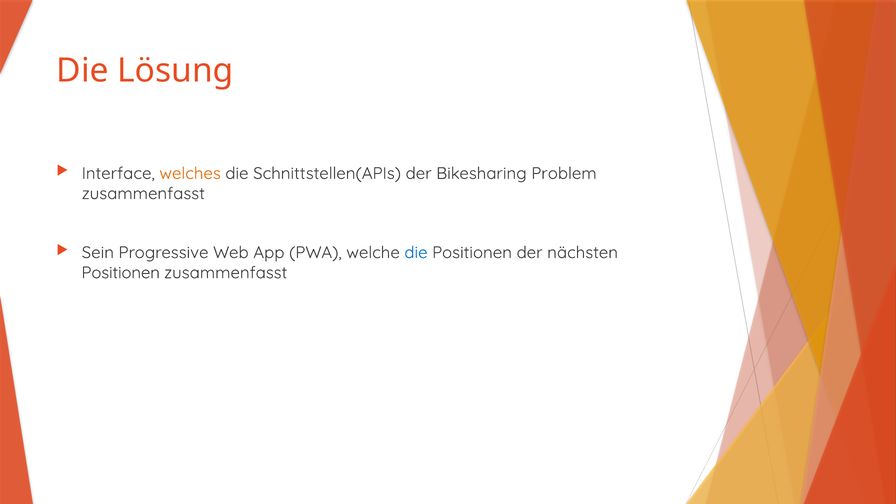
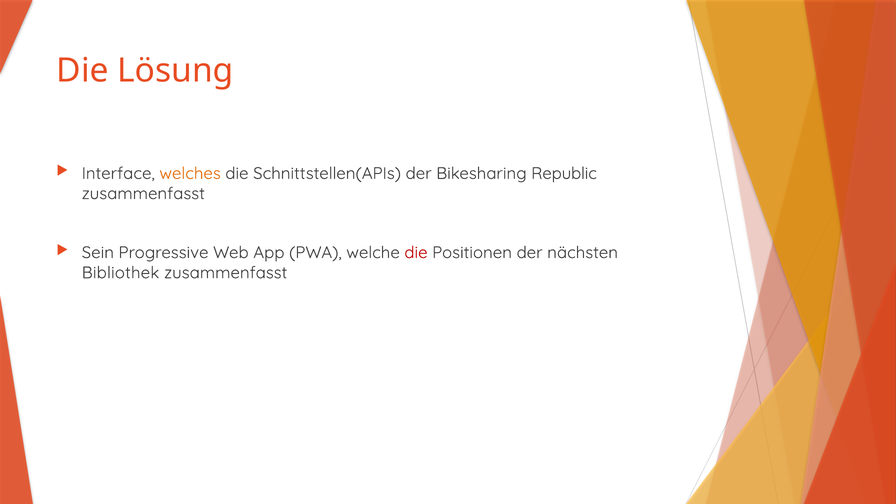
Problem: Problem -> Republic (564, 173)
die colour: blue -> red (416, 253)
Positionen: Positionen -> Bibliothek (121, 273)
